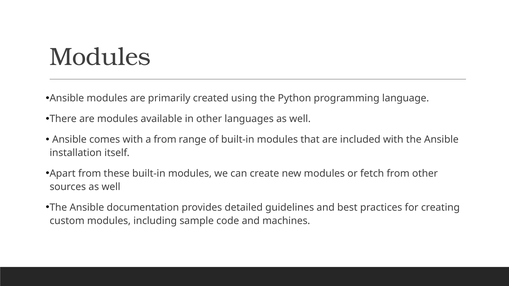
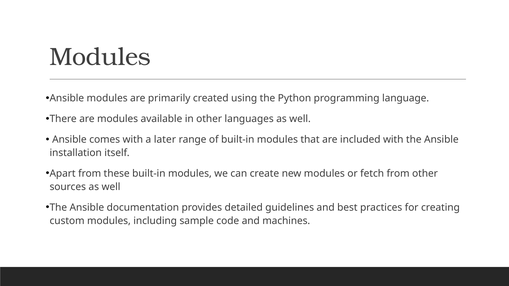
a from: from -> later (165, 140)
